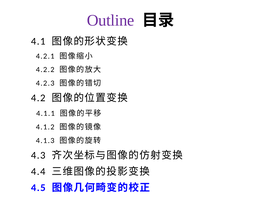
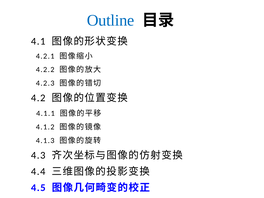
Outline colour: purple -> blue (111, 20)
